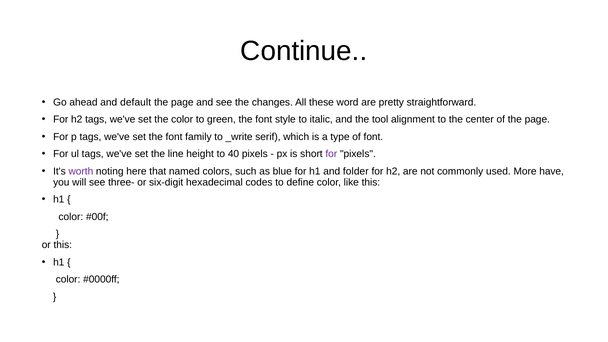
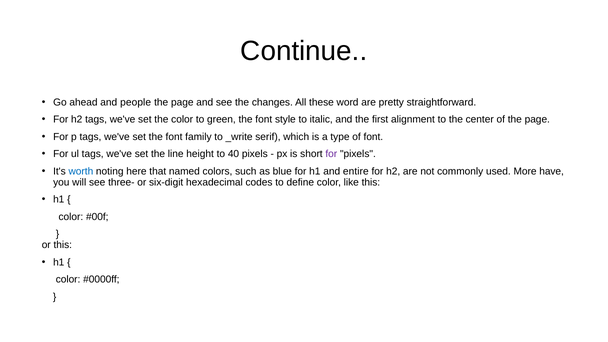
default: default -> people (136, 102)
tool: tool -> first (380, 119)
worth colour: purple -> blue (81, 171)
folder: folder -> entire (356, 171)
